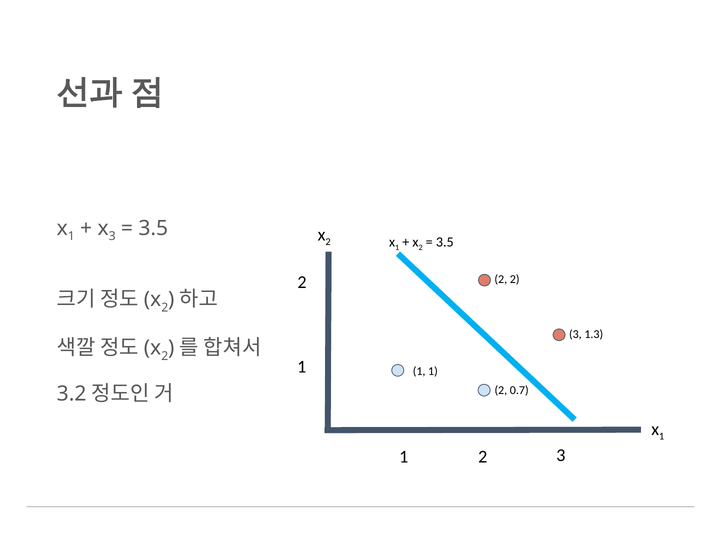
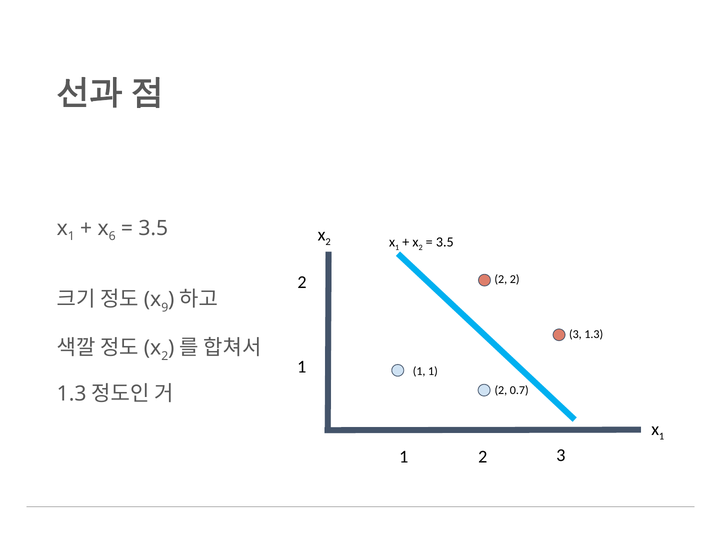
3: 3 -> 6 (112, 236)
2: 2 -> 9 (165, 307)
3.2: 3.2 -> 1.3 (72, 394)
